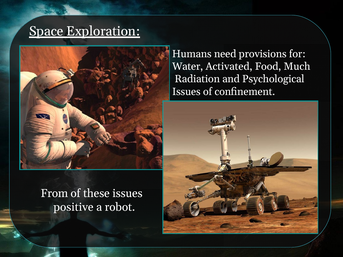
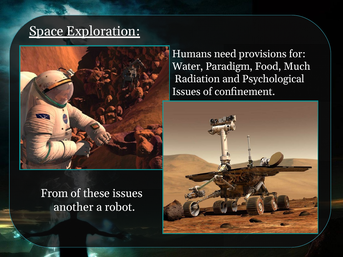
Activated: Activated -> Paradigm (229, 67)
positive: positive -> another (73, 207)
